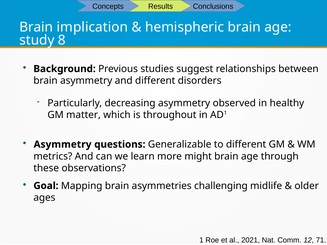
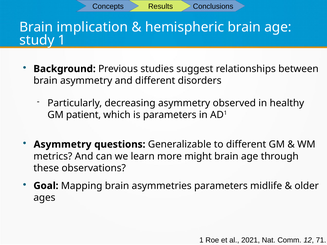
study 8: 8 -> 1 (62, 40)
matter: matter -> patient (84, 115)
is throughout: throughout -> parameters (170, 115)
asymmetries challenging: challenging -> parameters (221, 186)
